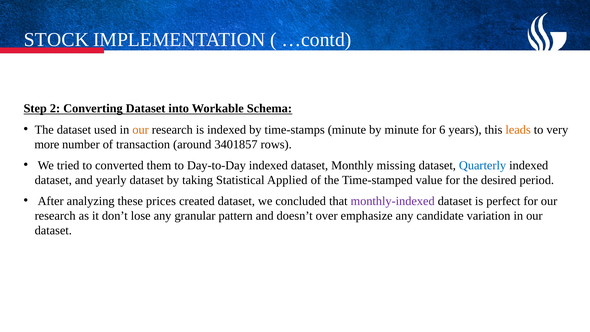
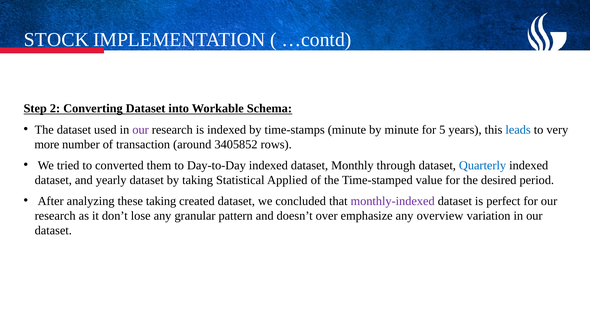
our colour: orange -> purple (141, 130)
6: 6 -> 5 (442, 130)
leads colour: orange -> blue (518, 130)
3401857: 3401857 -> 3405852 (236, 144)
missing: missing -> through (396, 165)
these prices: prices -> taking (161, 201)
candidate: candidate -> overview (440, 216)
